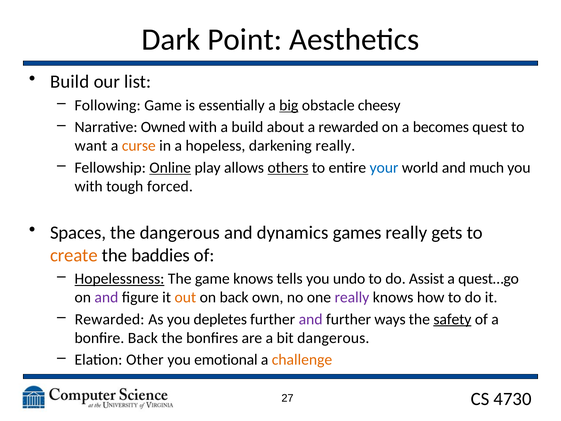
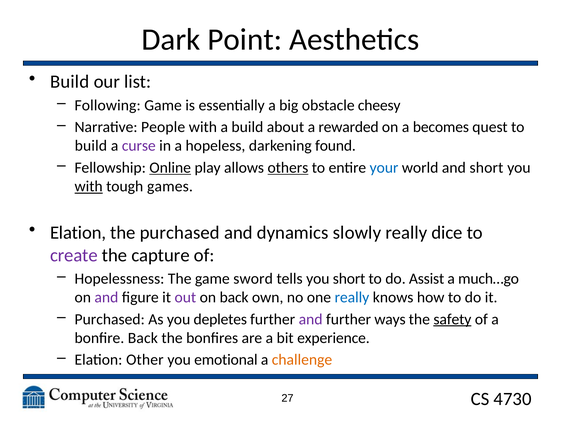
big underline: present -> none (289, 105)
Owned: Owned -> People (163, 127)
want: want -> build (91, 146)
curse colour: orange -> purple (139, 146)
darkening really: really -> found (335, 146)
and much: much -> short (486, 168)
with underline: none -> present (89, 186)
forced: forced -> games (170, 186)
Spaces: Spaces -> Elation (78, 233)
the dangerous: dangerous -> purchased (180, 233)
games: games -> slowly (357, 233)
gets: gets -> dice (447, 233)
create colour: orange -> purple (74, 255)
baddies: baddies -> capture (161, 255)
Hopelessness underline: present -> none (119, 279)
game knows: knows -> sword (253, 279)
you undo: undo -> short (349, 279)
quest…go: quest…go -> much…go (489, 279)
out colour: orange -> purple (185, 297)
really colour: purple -> blue (352, 297)
Rewarded: Rewarded -> Purchased (110, 319)
bit dangerous: dangerous -> experience (333, 338)
